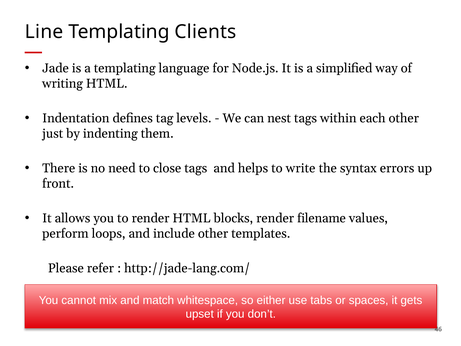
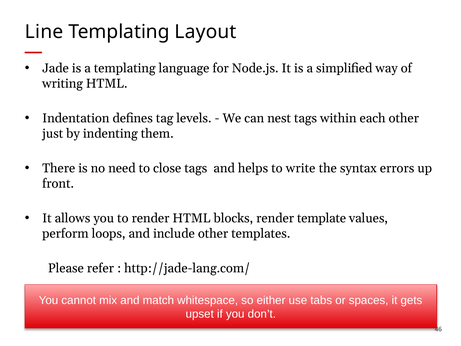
Clients: Clients -> Layout (206, 32)
filename: filename -> template (322, 218)
